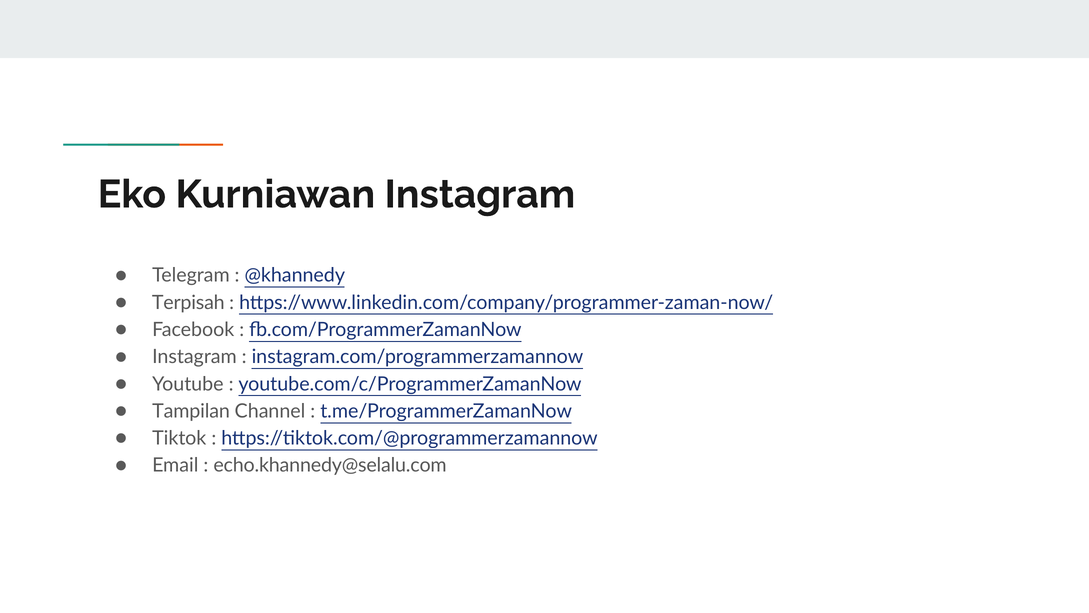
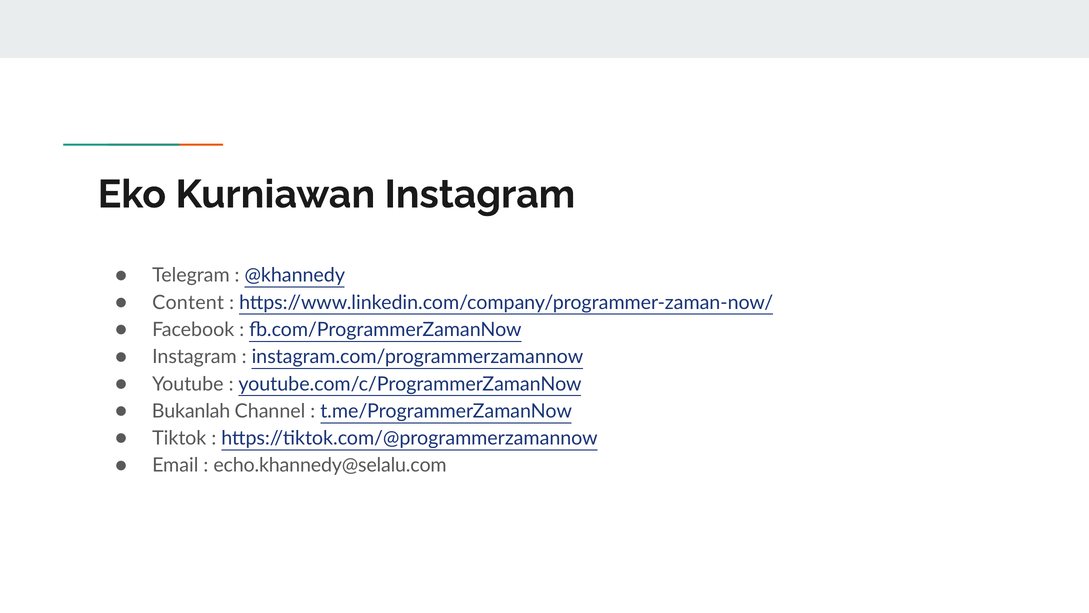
Terpisah: Terpisah -> Content (188, 302)
Tampilan: Tampilan -> Bukanlah (191, 411)
